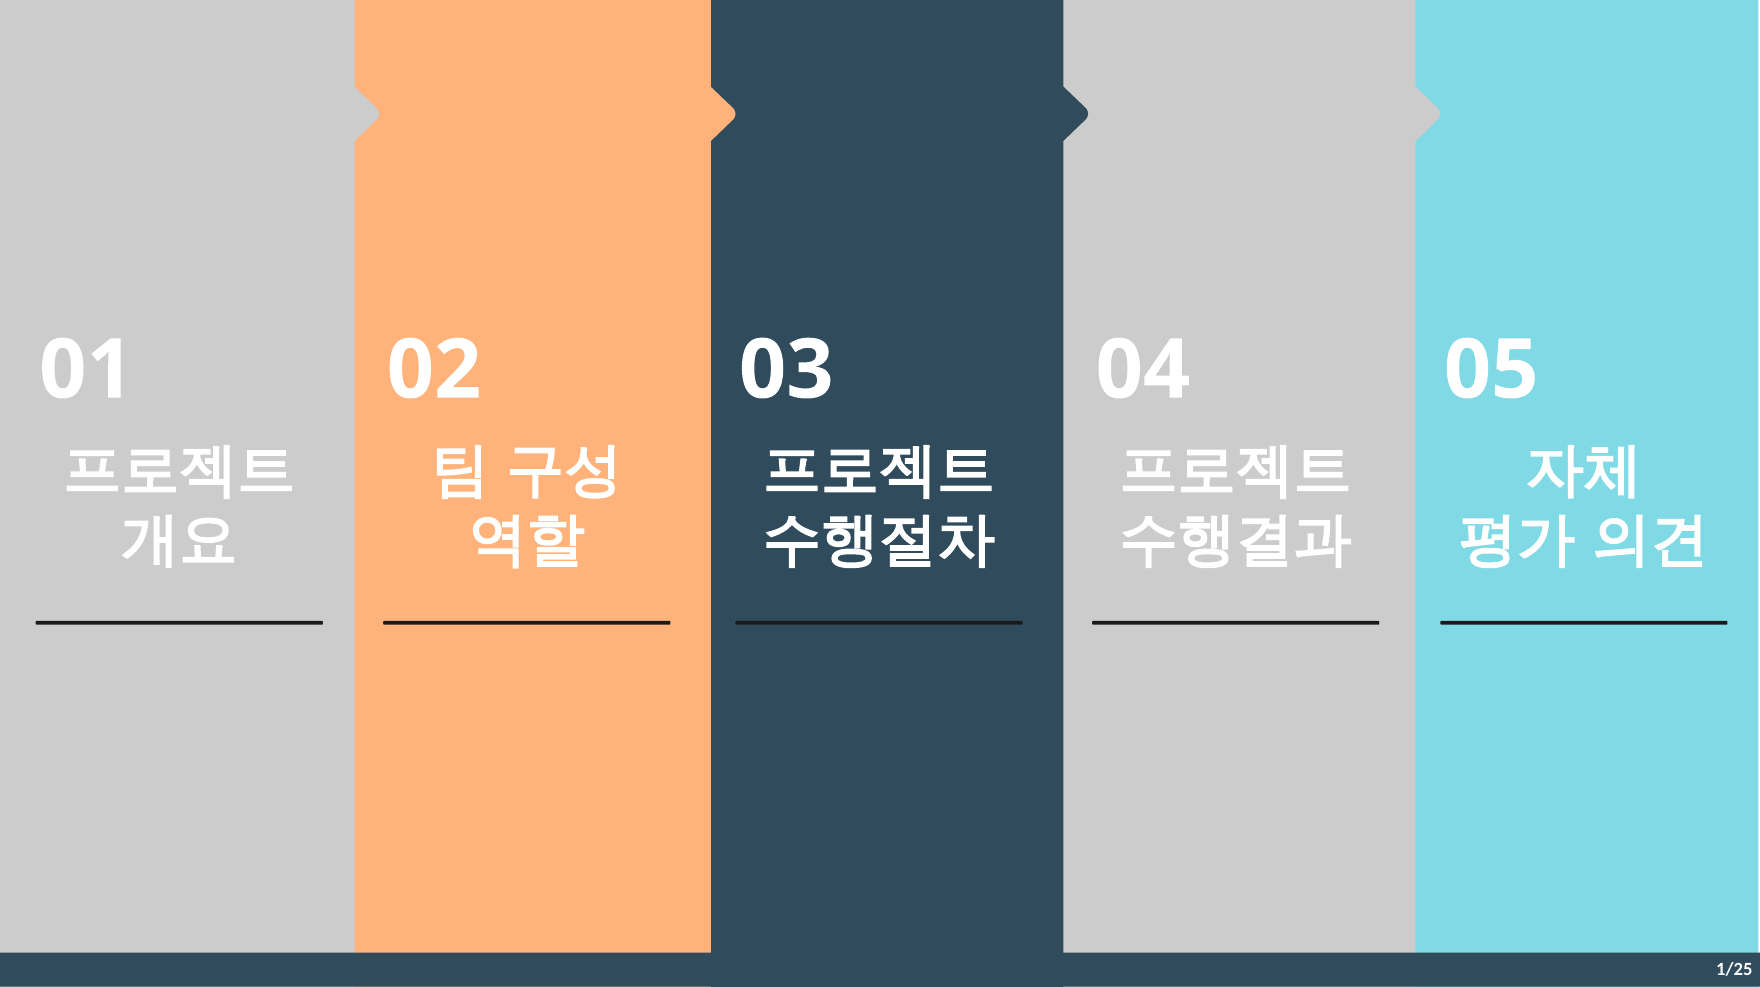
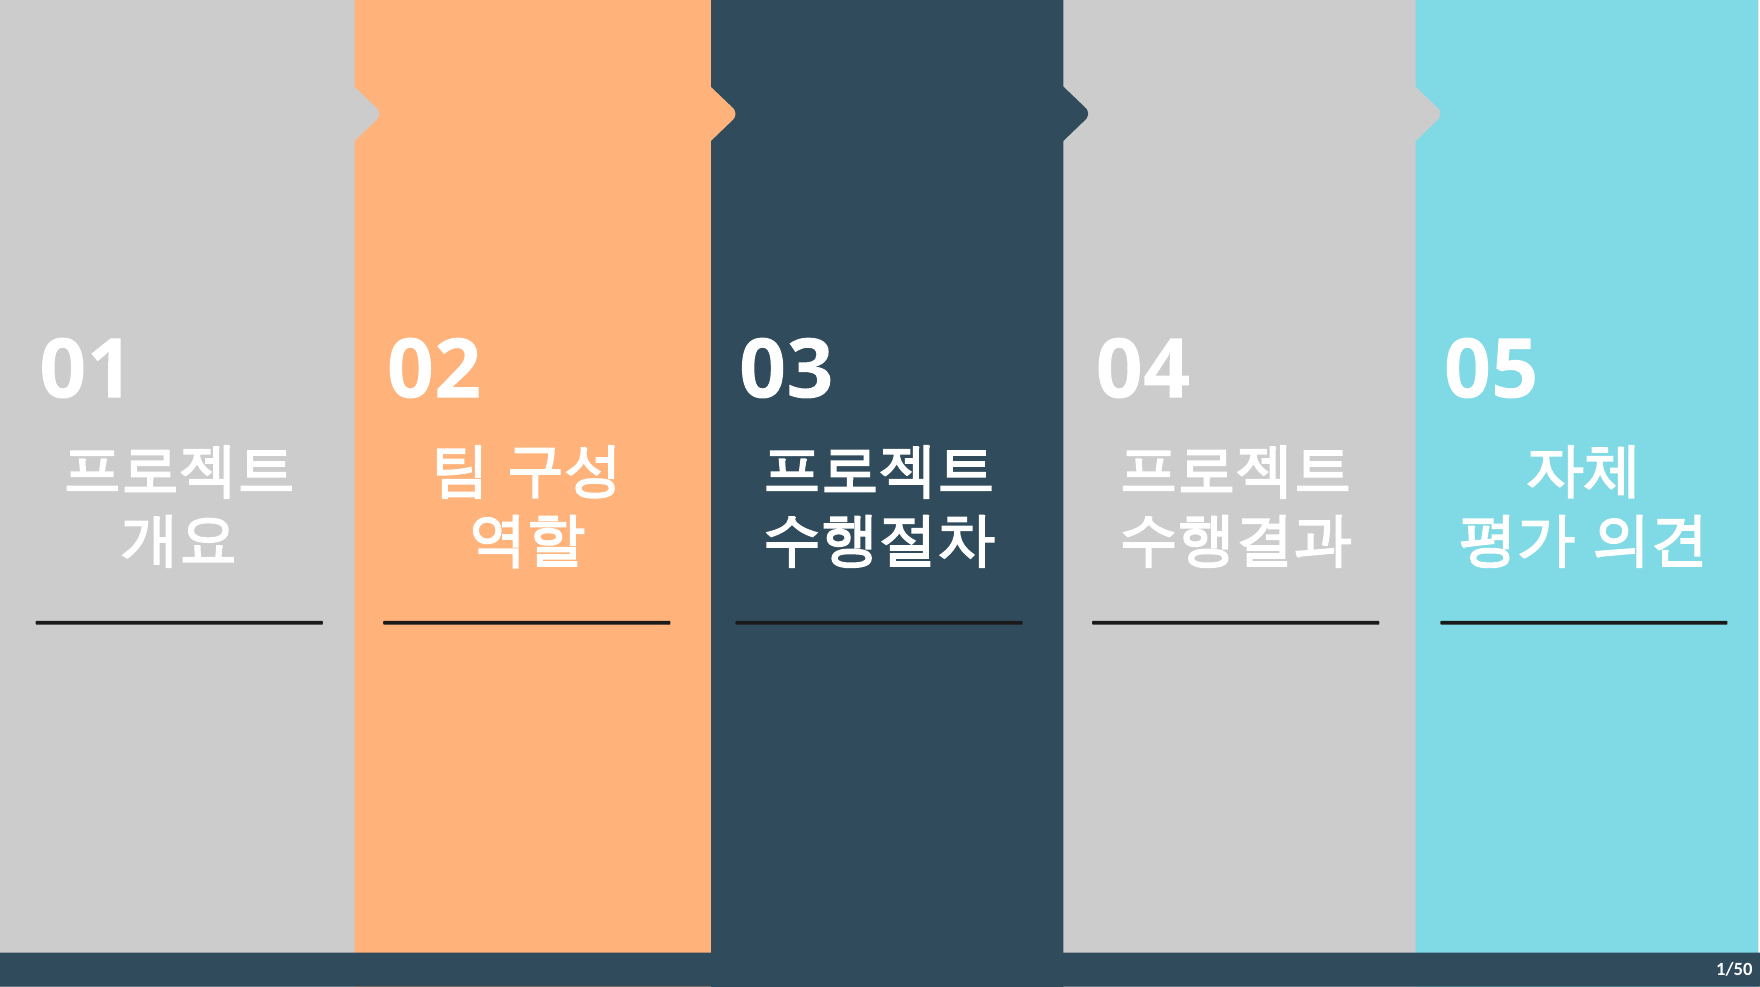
1/25: 1/25 -> 1/50 (1734, 969)
